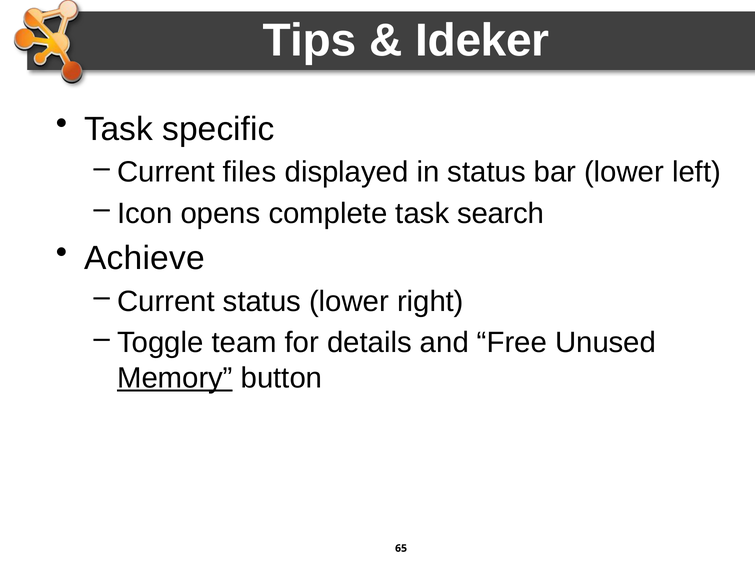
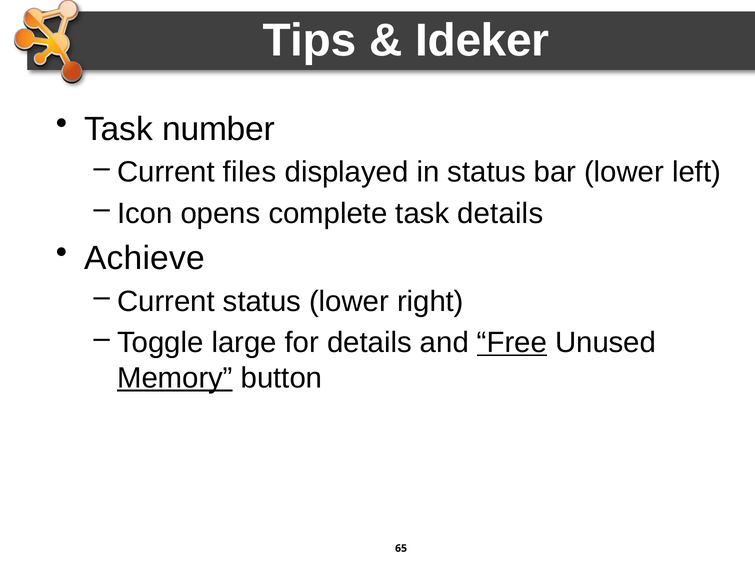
specific: specific -> number (219, 129)
task search: search -> details (500, 214)
team: team -> large (244, 343)
Free underline: none -> present (512, 343)
